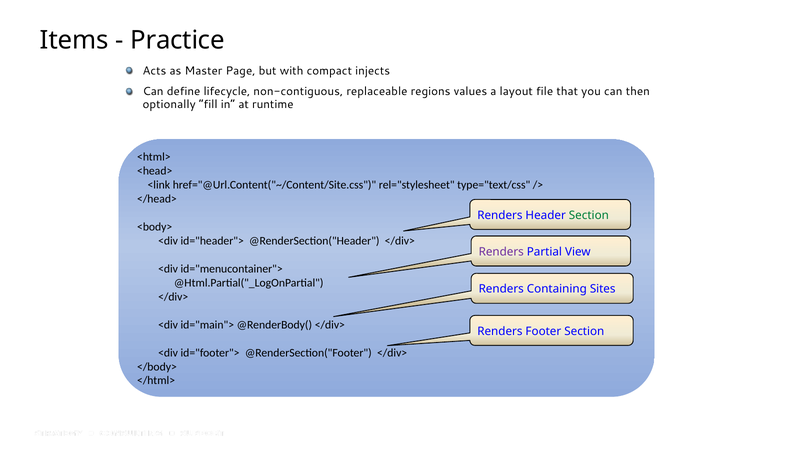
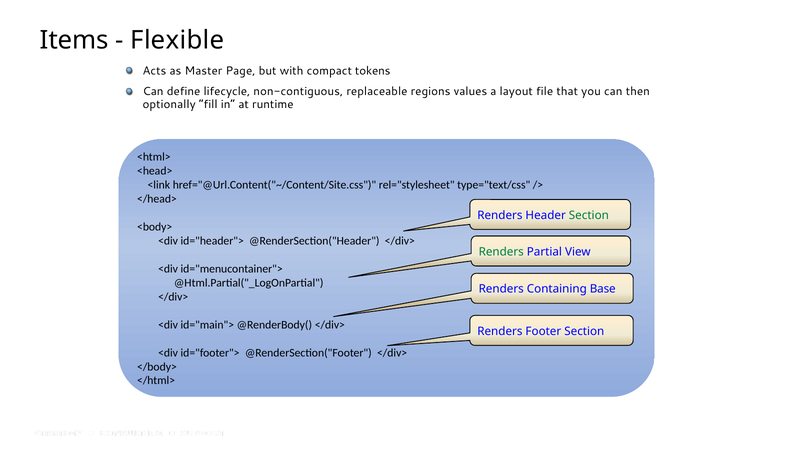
Practice: Practice -> Flexible (177, 40)
injects: injects -> tokens (373, 71)
Renders colour: purple -> green (501, 252)
Sites: Sites -> Base (603, 289)
